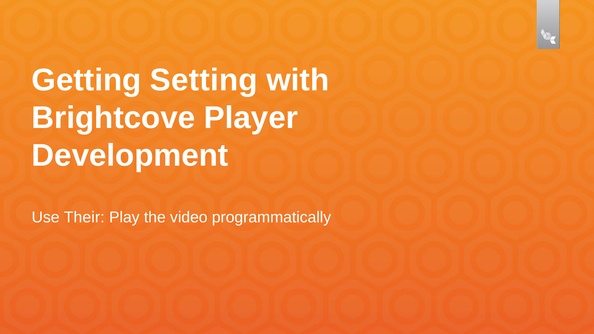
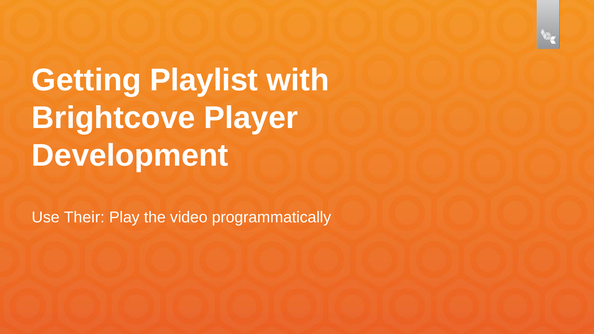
Setting: Setting -> Playlist (204, 80)
